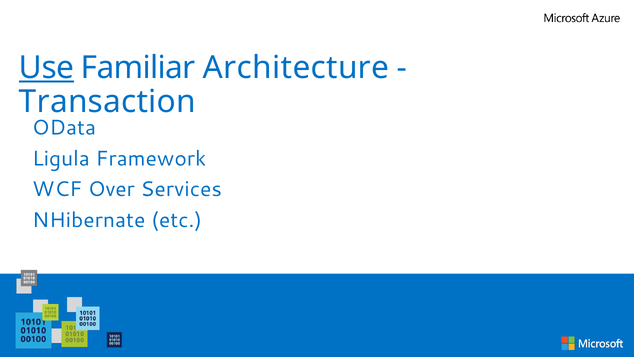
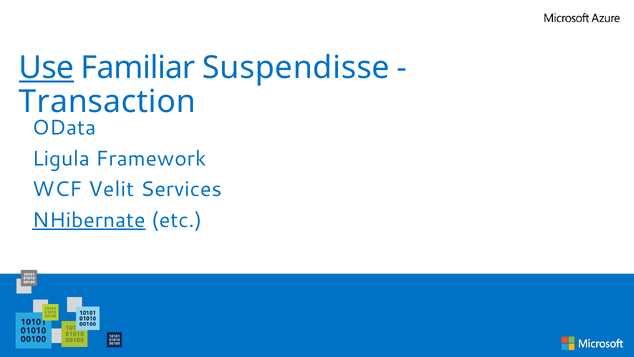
Architecture: Architecture -> Suspendisse (296, 68)
Over: Over -> Velit (111, 189)
NHibernate underline: none -> present (89, 220)
